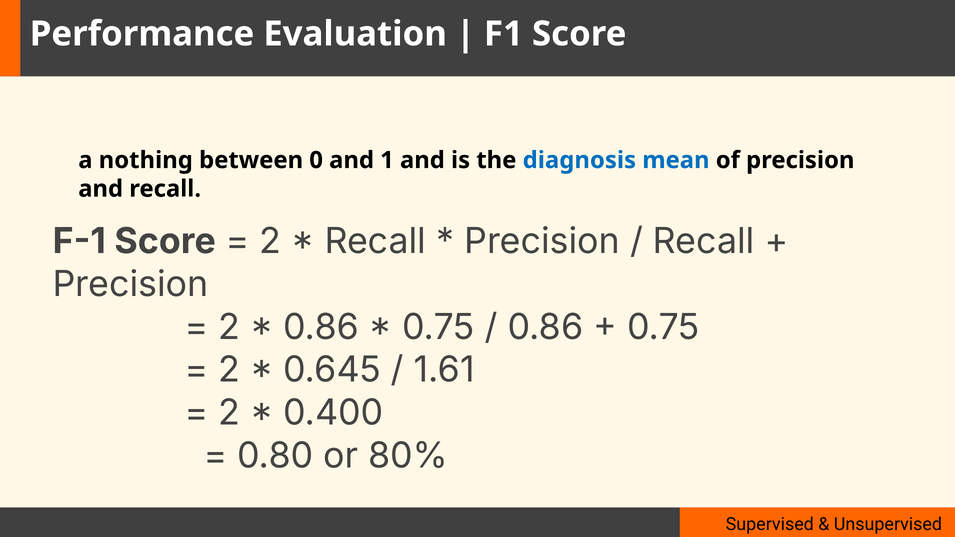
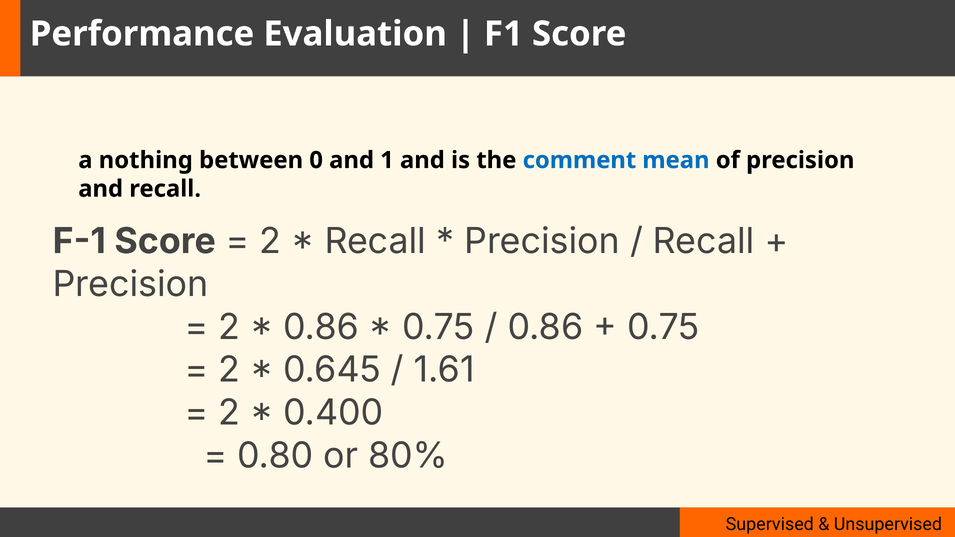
diagnosis: diagnosis -> comment (579, 160)
